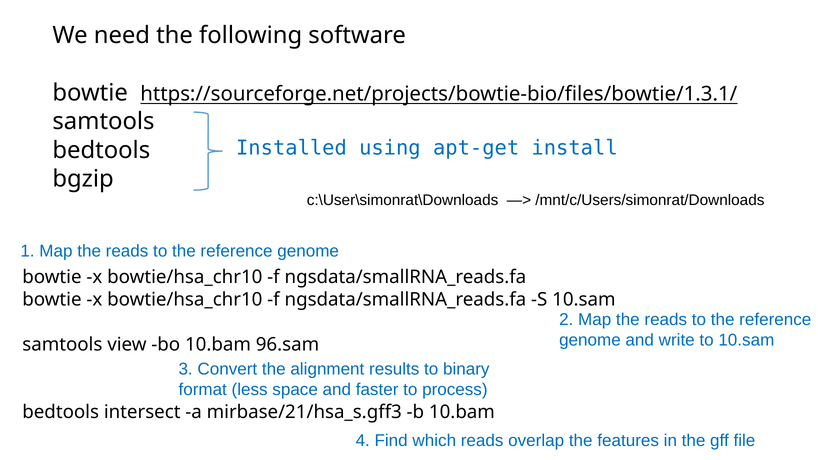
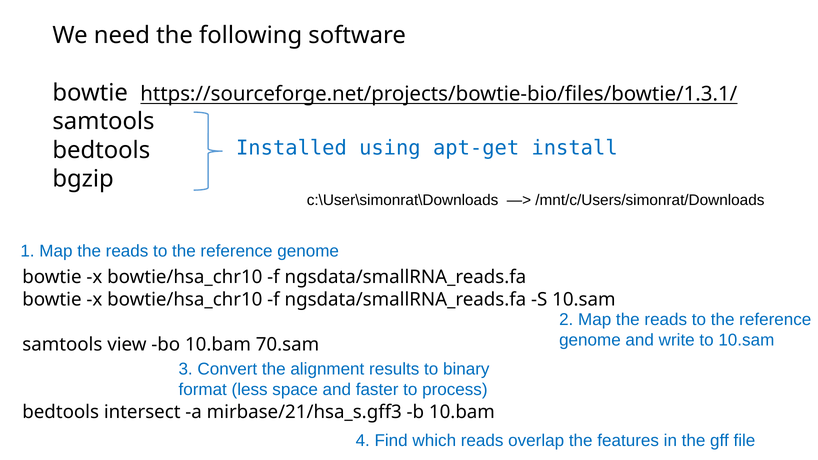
96.sam: 96.sam -> 70.sam (287, 344)
